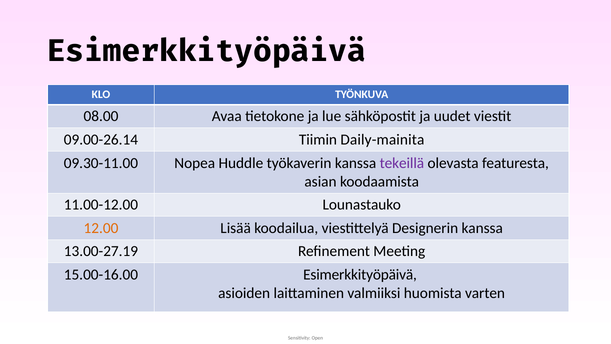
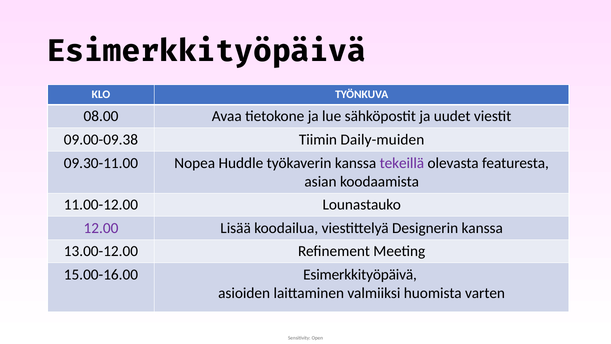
09.00-26.14: 09.00-26.14 -> 09.00-09.38 (101, 140)
Daily-mainita: Daily-mainita -> Daily-muiden (382, 140)
12.00 colour: orange -> purple (101, 228)
13.00-27.19: 13.00-27.19 -> 13.00-12.00 (101, 251)
